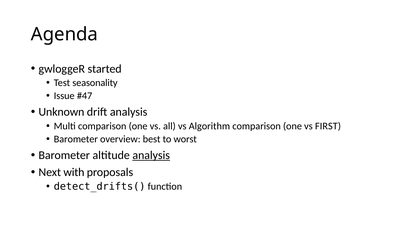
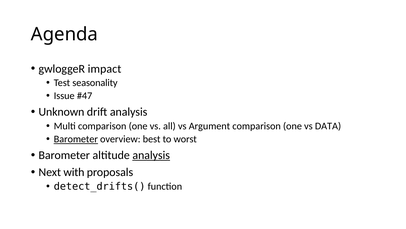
started: started -> impact (105, 69)
Algorithm: Algorithm -> Argument (209, 126)
FIRST: FIRST -> DATA (328, 126)
Barometer underline: none -> present (76, 139)
